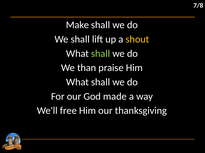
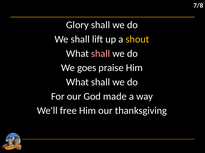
Make: Make -> Glory (77, 25)
shall colour: light green -> pink (101, 54)
than: than -> goes (87, 68)
